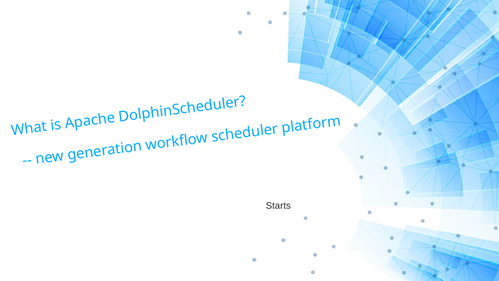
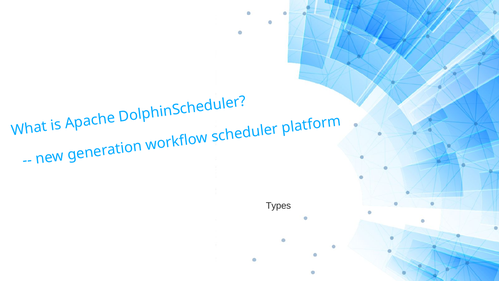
Starts: Starts -> Types (278, 206)
